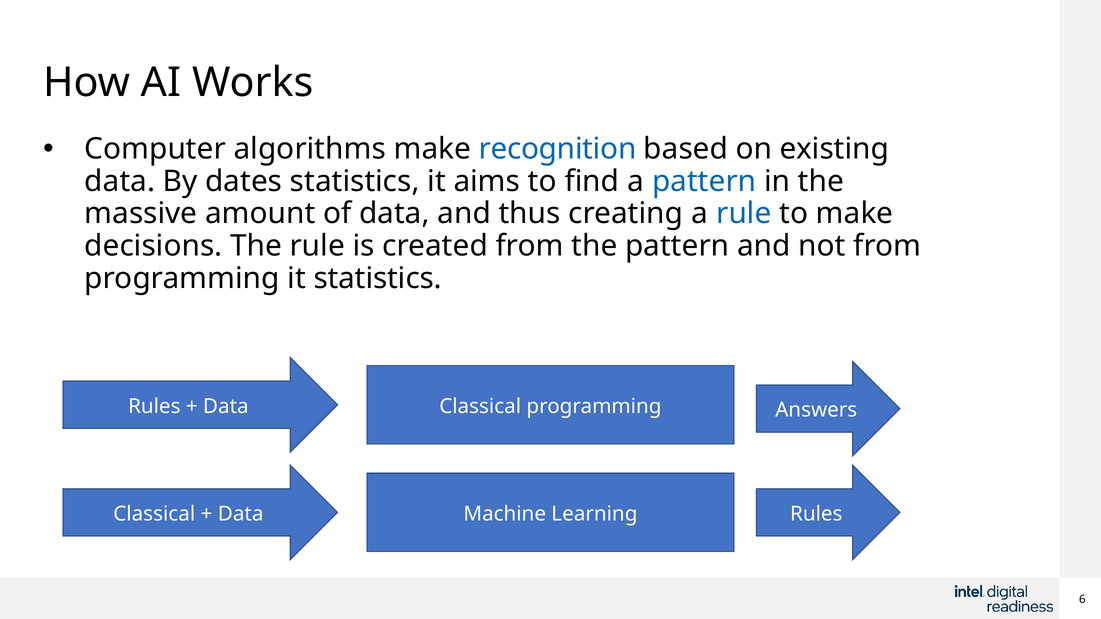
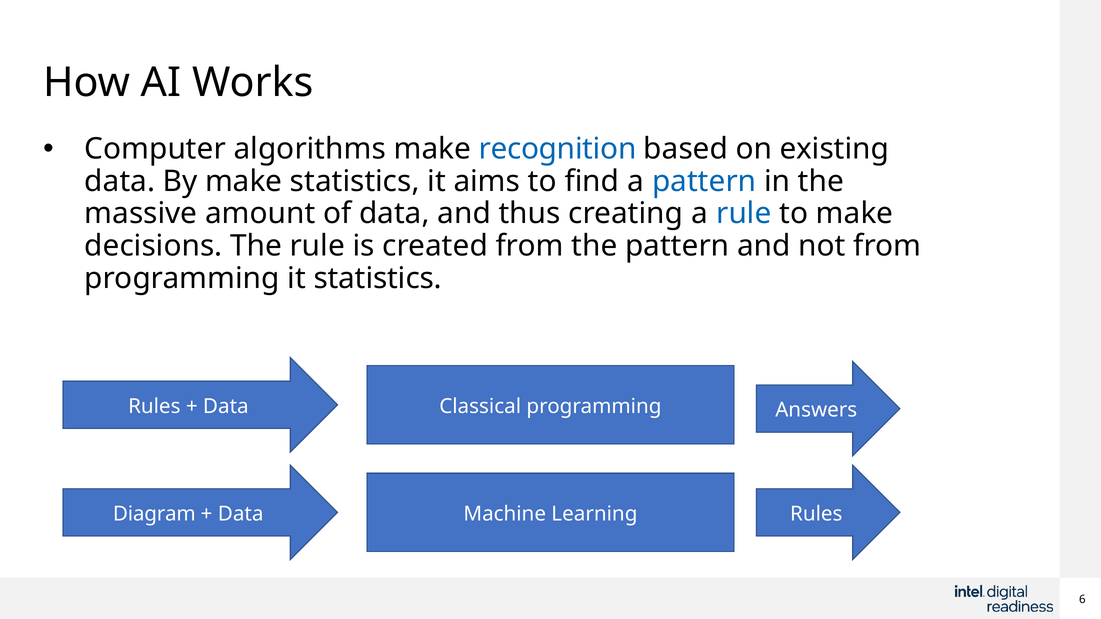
By dates: dates -> make (244, 181)
Classical: Classical -> Diagram (154, 514)
